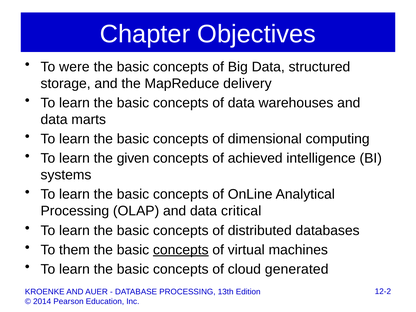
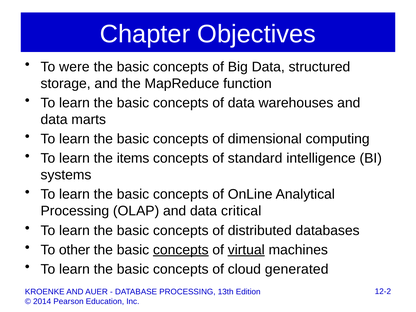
delivery: delivery -> function (247, 83)
given: given -> items (133, 158)
achieved: achieved -> standard (255, 158)
them: them -> other (75, 250)
virtual underline: none -> present (246, 250)
